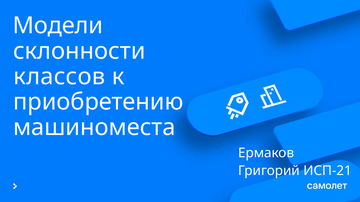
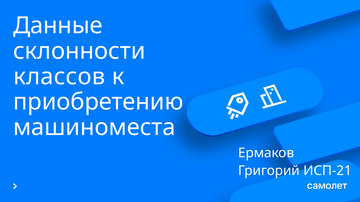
Модели: Модели -> Данные (58, 26)
